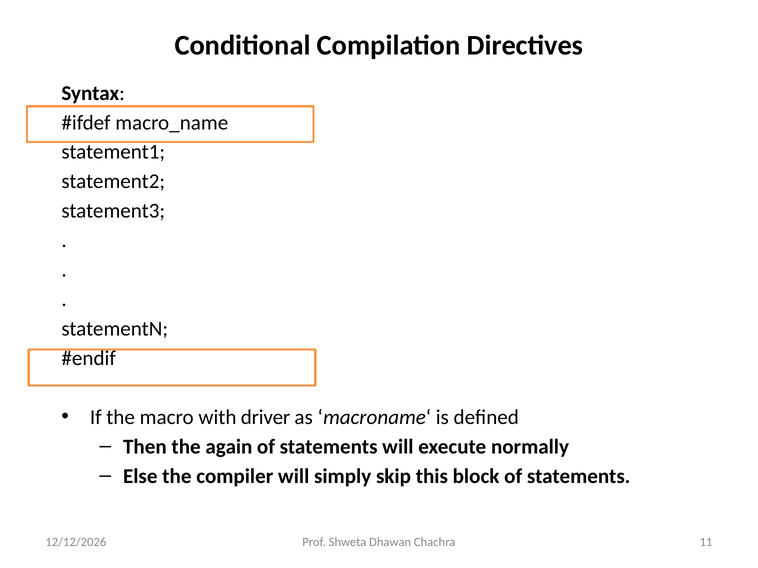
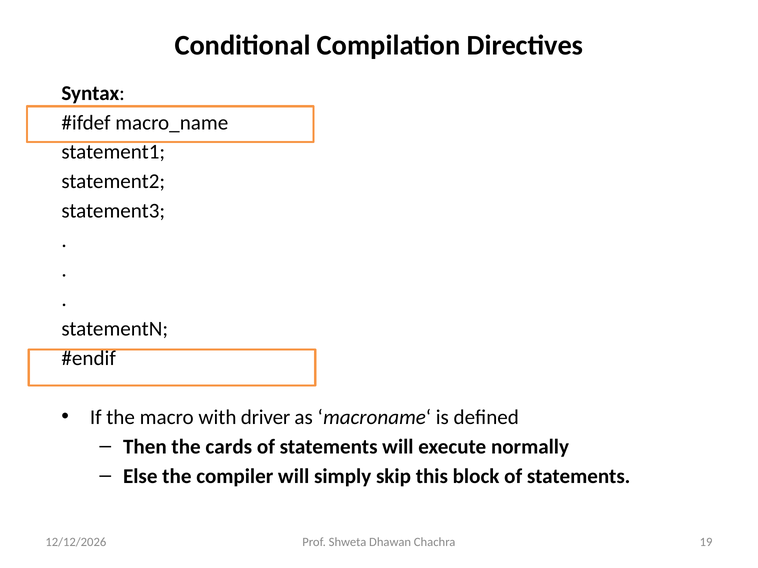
again: again -> cards (229, 447)
11: 11 -> 19 (706, 543)
